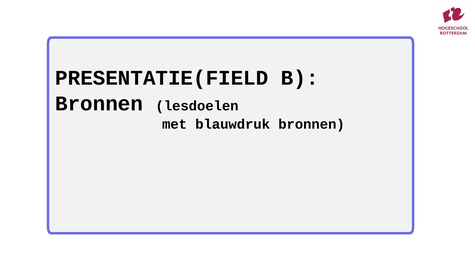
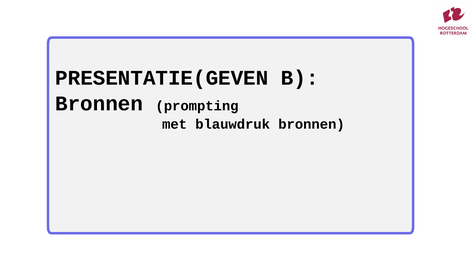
PRESENTATIE(FIELD: PRESENTATIE(FIELD -> PRESENTATIE(GEVEN (162, 78)
lesdoelen: lesdoelen -> prompting (197, 106)
